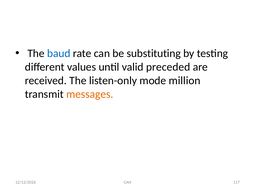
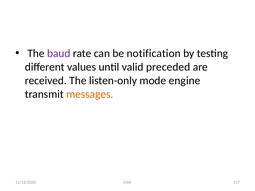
baud colour: blue -> purple (59, 53)
substituting: substituting -> notification (154, 53)
million: million -> engine (185, 81)
